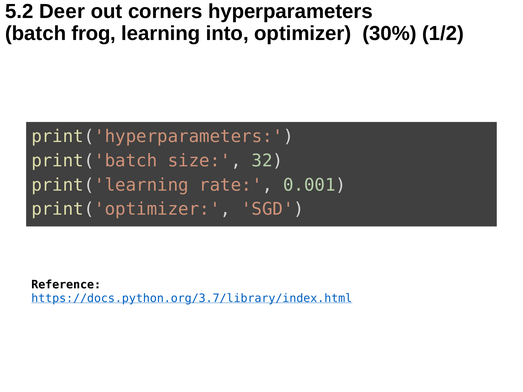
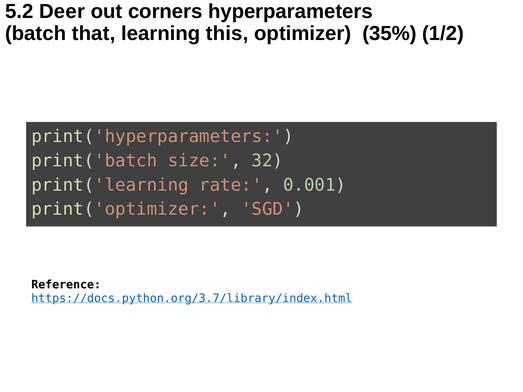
frog: frog -> that (94, 33)
into: into -> this (227, 33)
30%: 30% -> 35% (390, 33)
